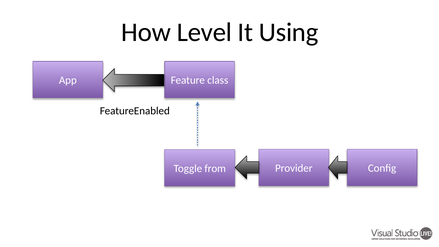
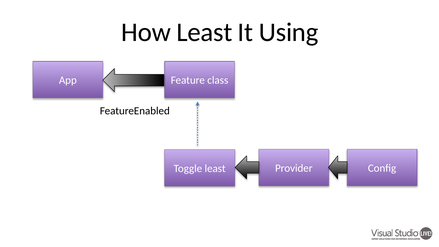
How Level: Level -> Least (204, 32)
Toggle from: from -> least (215, 168)
